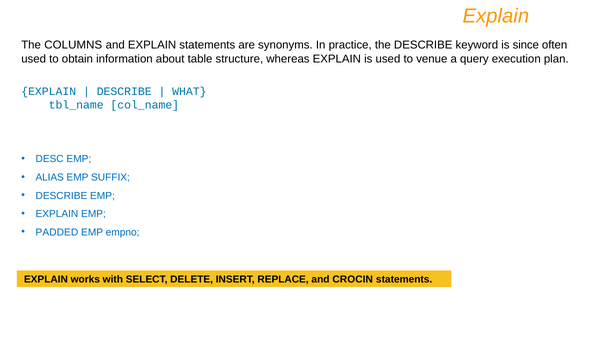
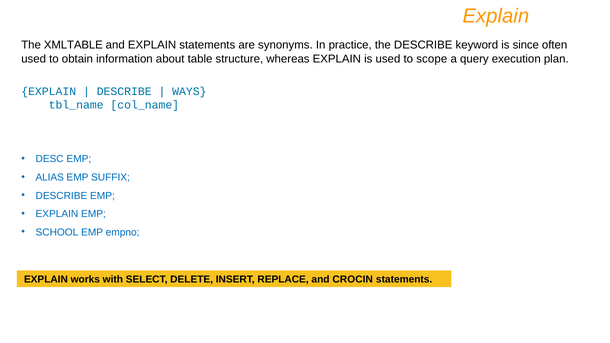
COLUMNS: COLUMNS -> XMLTABLE (73, 45)
venue: venue -> scope (432, 59)
WHAT: WHAT -> WAYS (189, 91)
PADDED: PADDED -> SCHOOL (57, 232)
